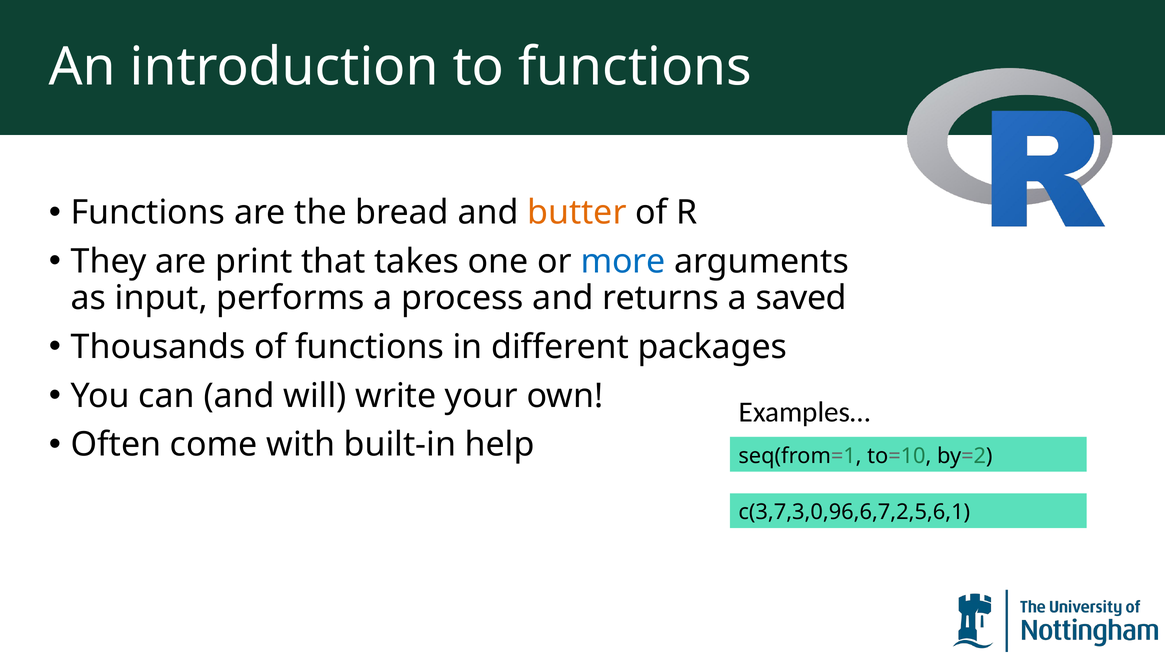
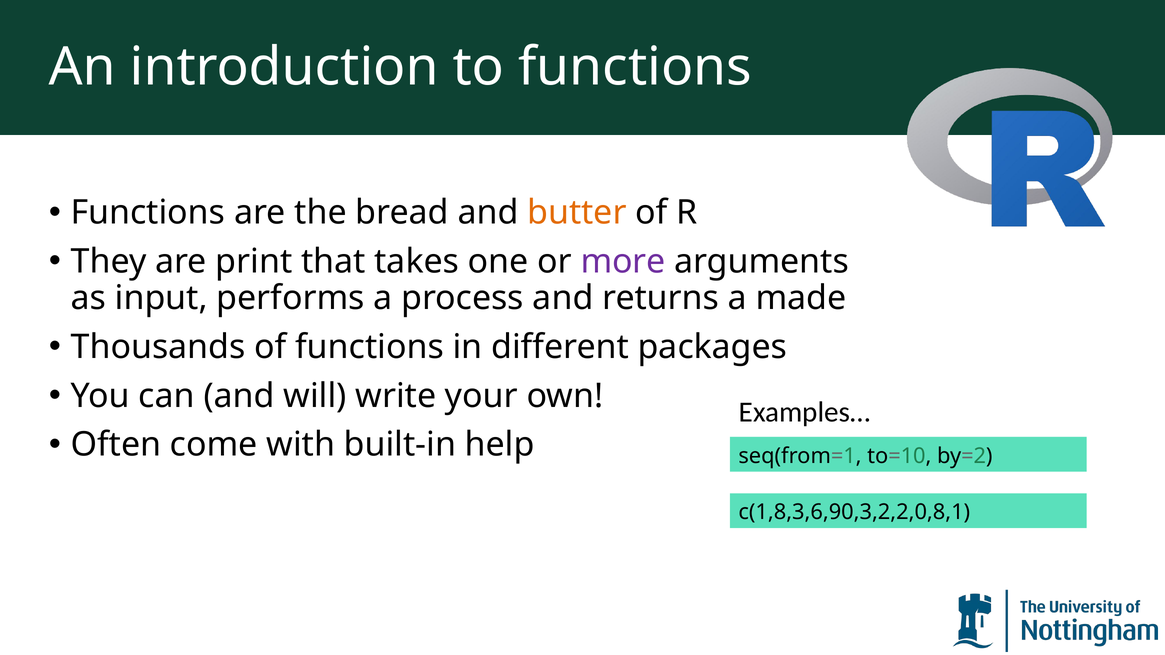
more colour: blue -> purple (623, 262)
saved: saved -> made (801, 298)
c(3,7,3,0,96,6,7,2,5,6,1: c(3,7,3,0,96,6,7,2,5,6,1 -> c(1,8,3,6,90,3,2,2,0,8,1 (854, 512)
